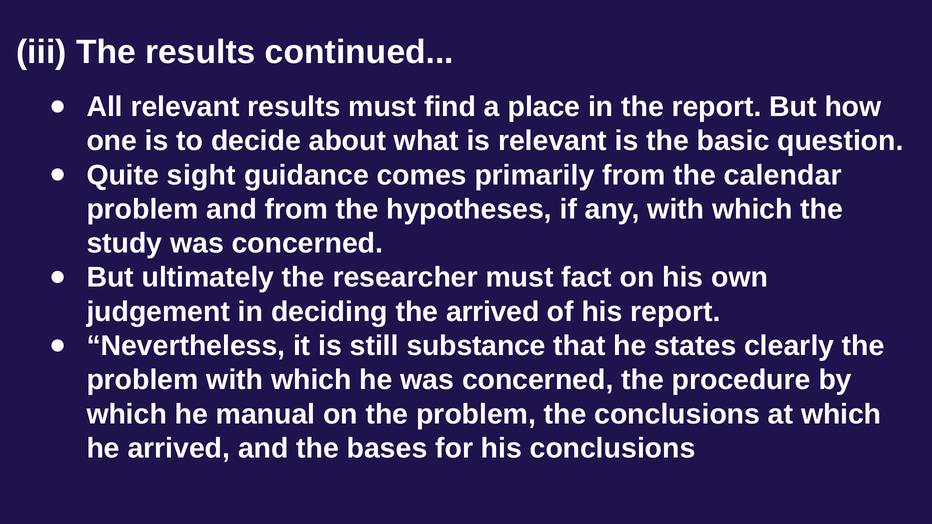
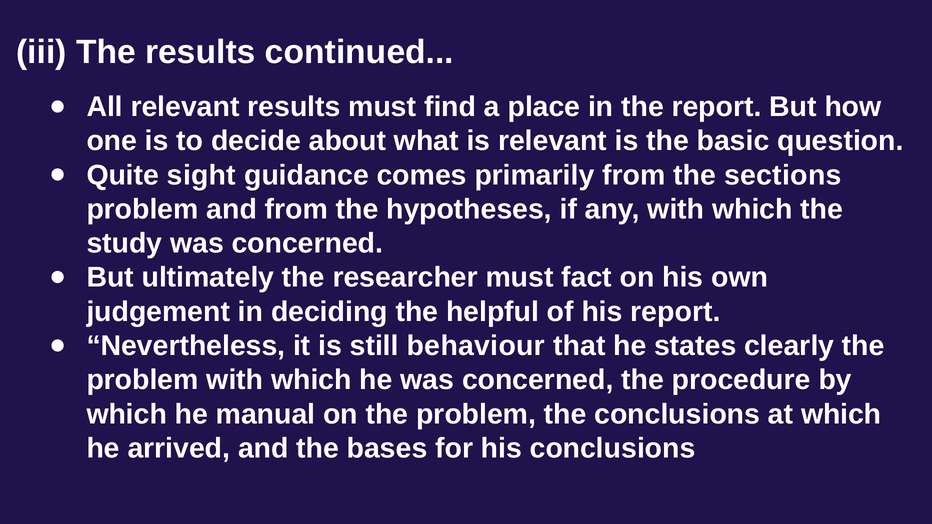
calendar: calendar -> sections (783, 175)
the arrived: arrived -> helpful (493, 312)
substance: substance -> behaviour (476, 346)
